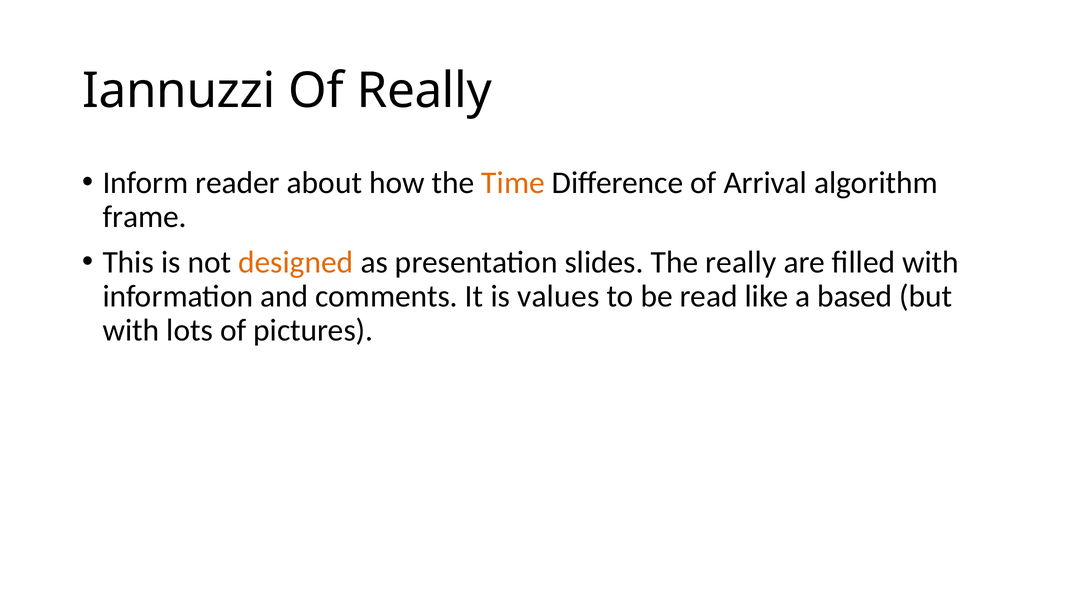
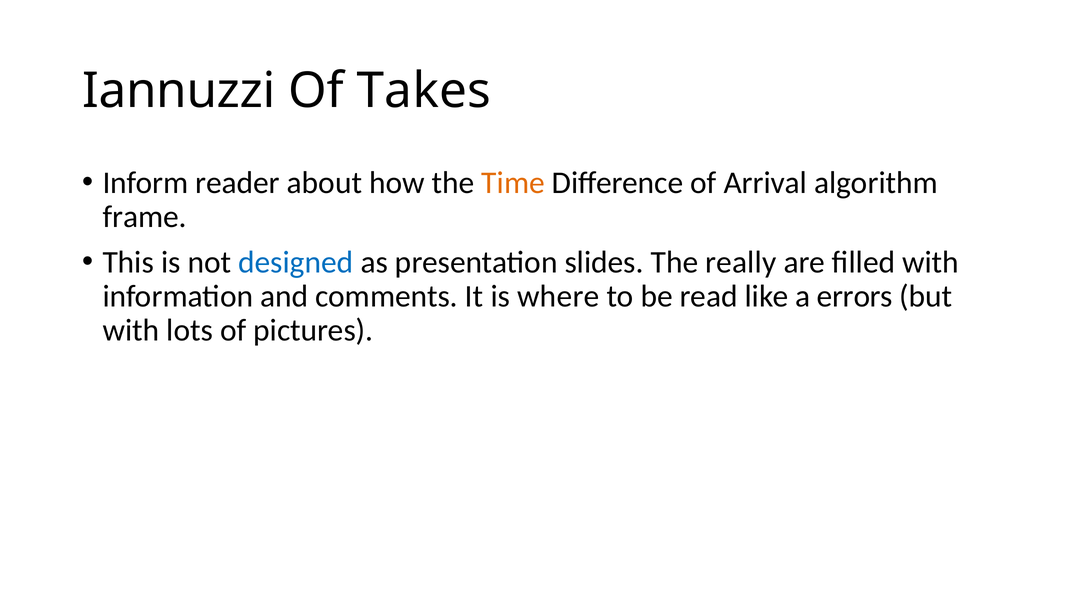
Of Really: Really -> Takes (424, 91)
designed colour: orange -> blue (296, 262)
values: values -> where (558, 296)
based: based -> errors (855, 296)
